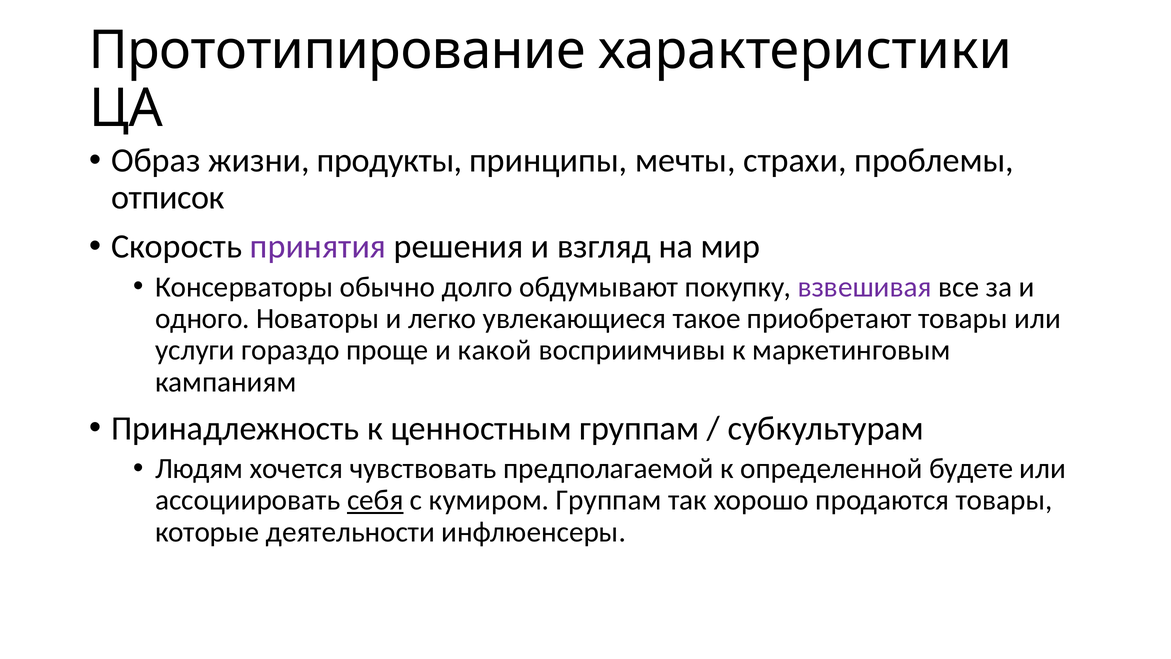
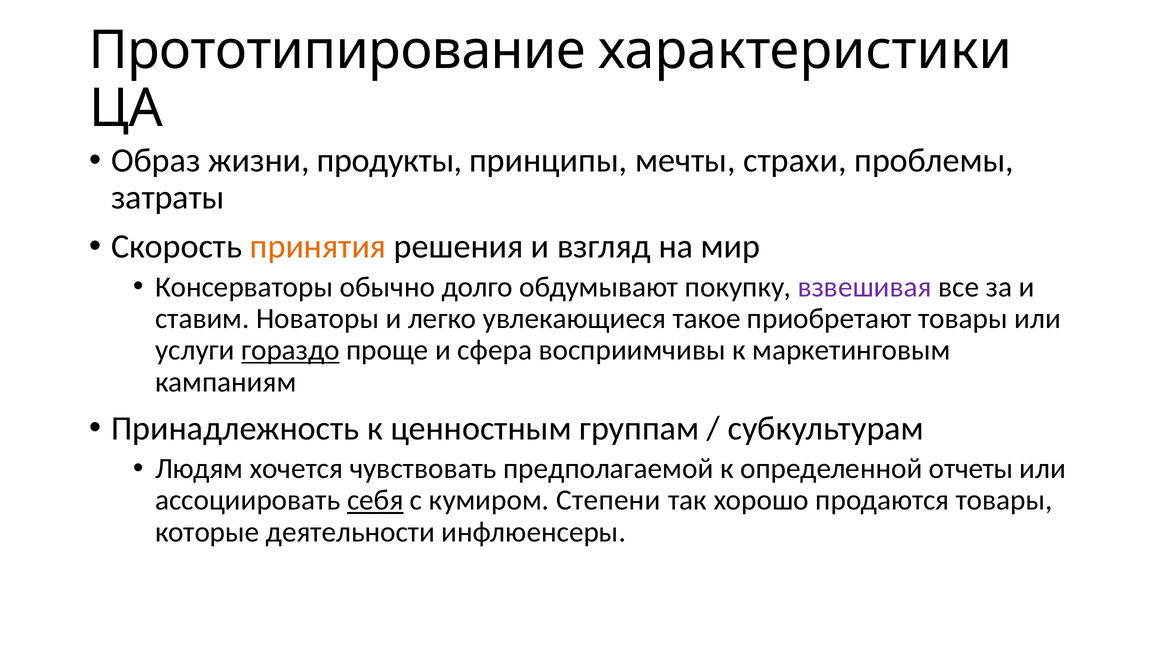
отписок: отписок -> затраты (168, 197)
принятия colour: purple -> orange (318, 246)
одного: одного -> ставим (202, 318)
гораздо underline: none -> present (291, 350)
какой: какой -> сфера (495, 350)
будете: будете -> отчеты (971, 468)
кумиром Группам: Группам -> Степени (608, 500)
